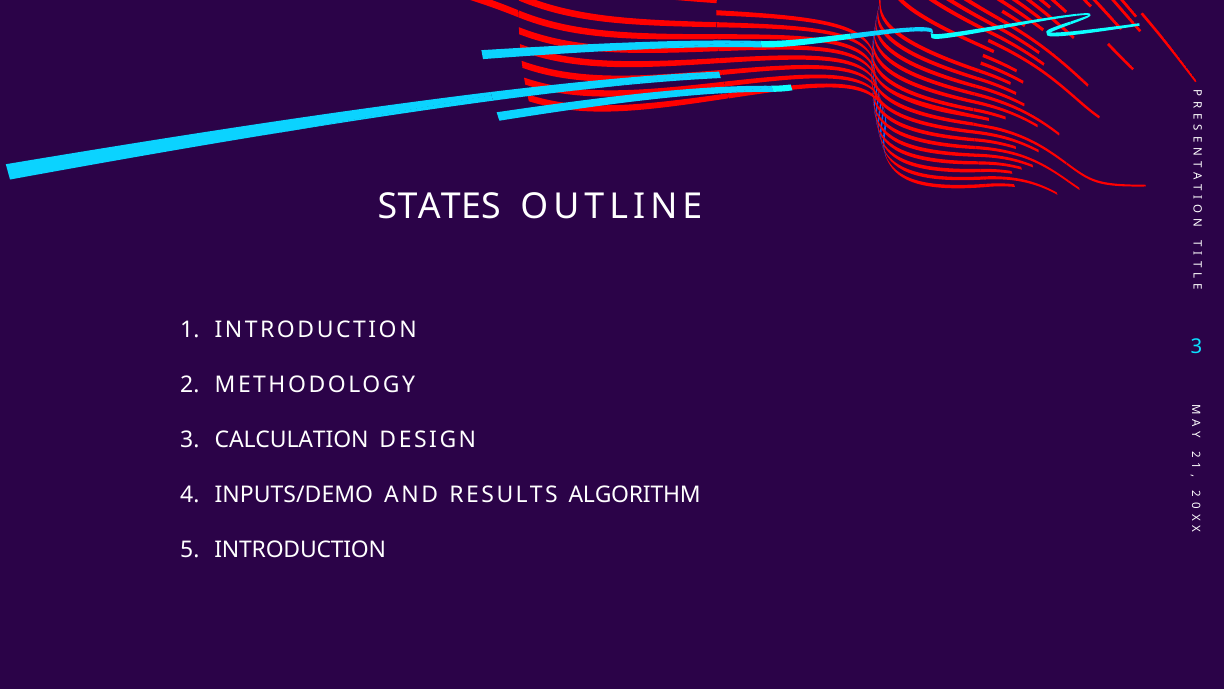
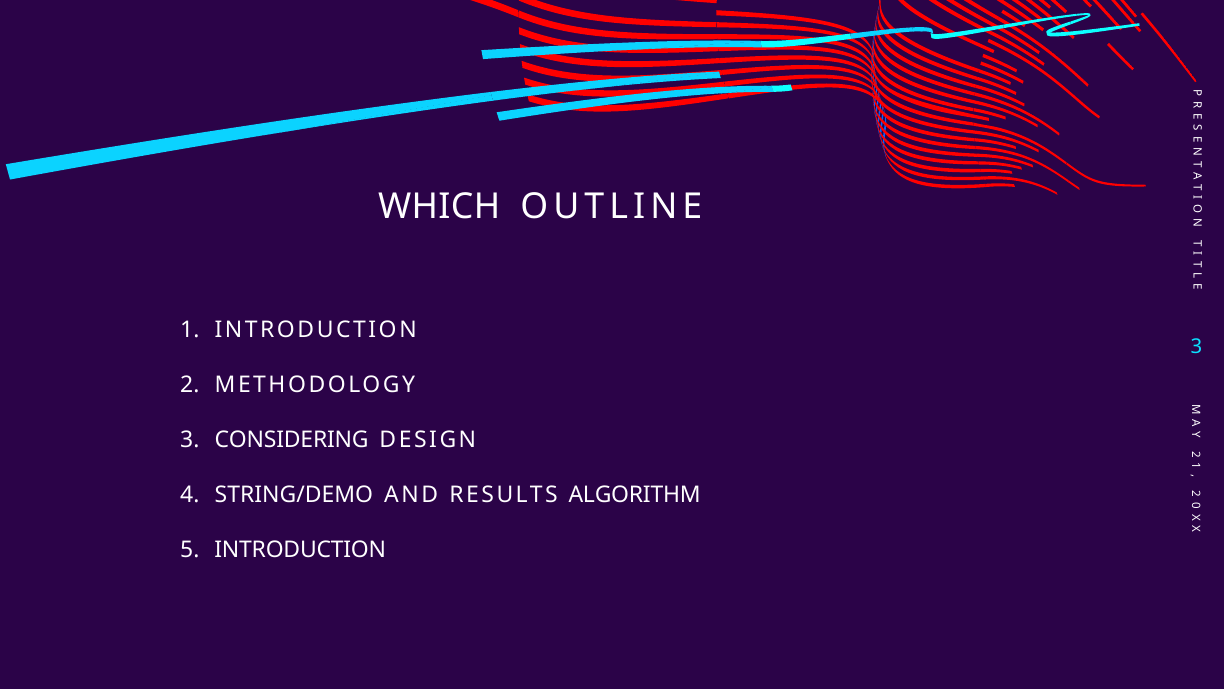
STATES: STATES -> WHICH (439, 207)
CALCULATION: CALCULATION -> CONSIDERING (292, 439)
INPUTS/DEMO: INPUTS/DEMO -> STRING/DEMO (294, 495)
